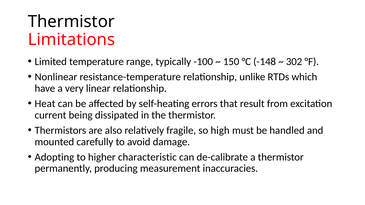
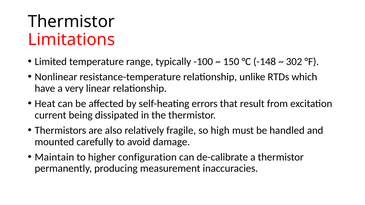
Adopting: Adopting -> Maintain (54, 157)
characteristic: characteristic -> configuration (147, 157)
